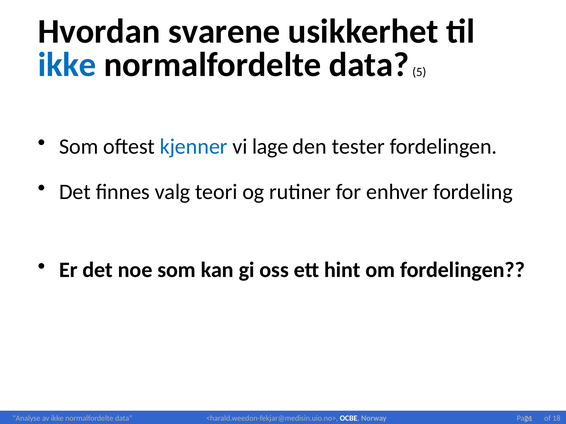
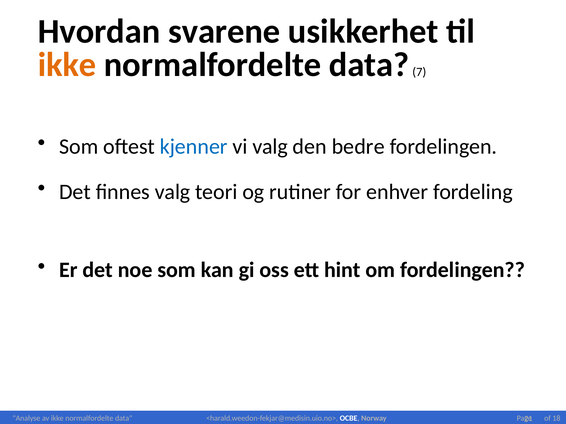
ikke colour: blue -> orange (67, 65)
5: 5 -> 7 (419, 72)
vi lage: lage -> valg (270, 147)
tester: tester -> bedre (358, 147)
